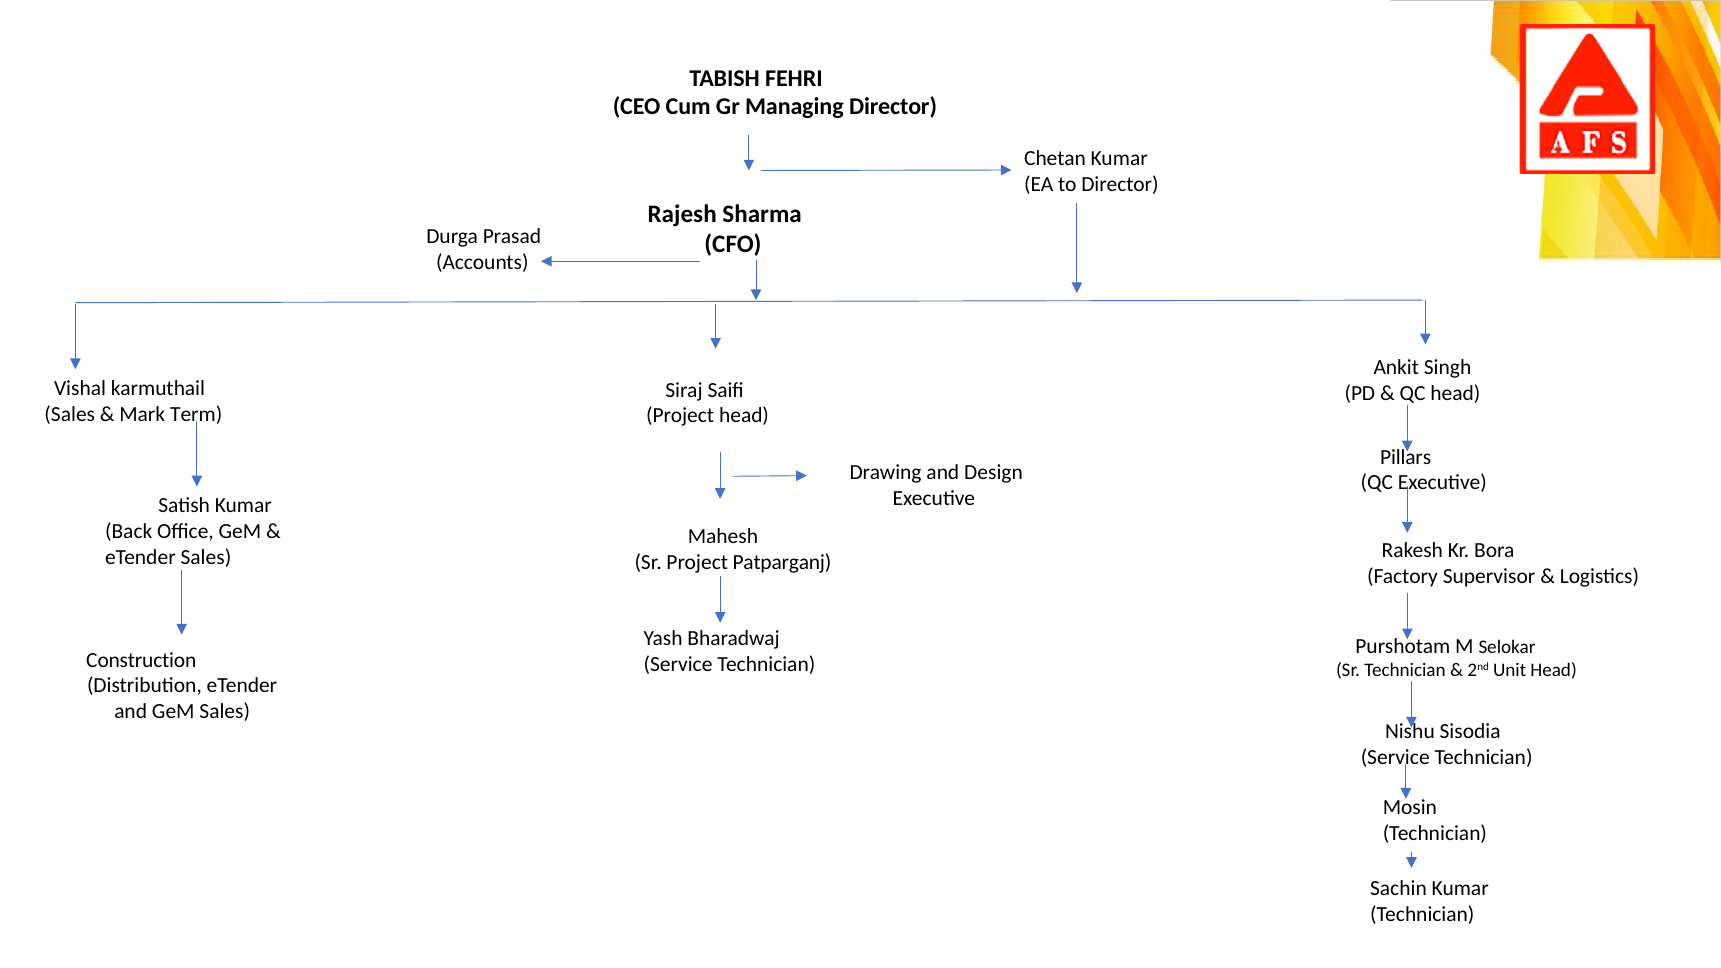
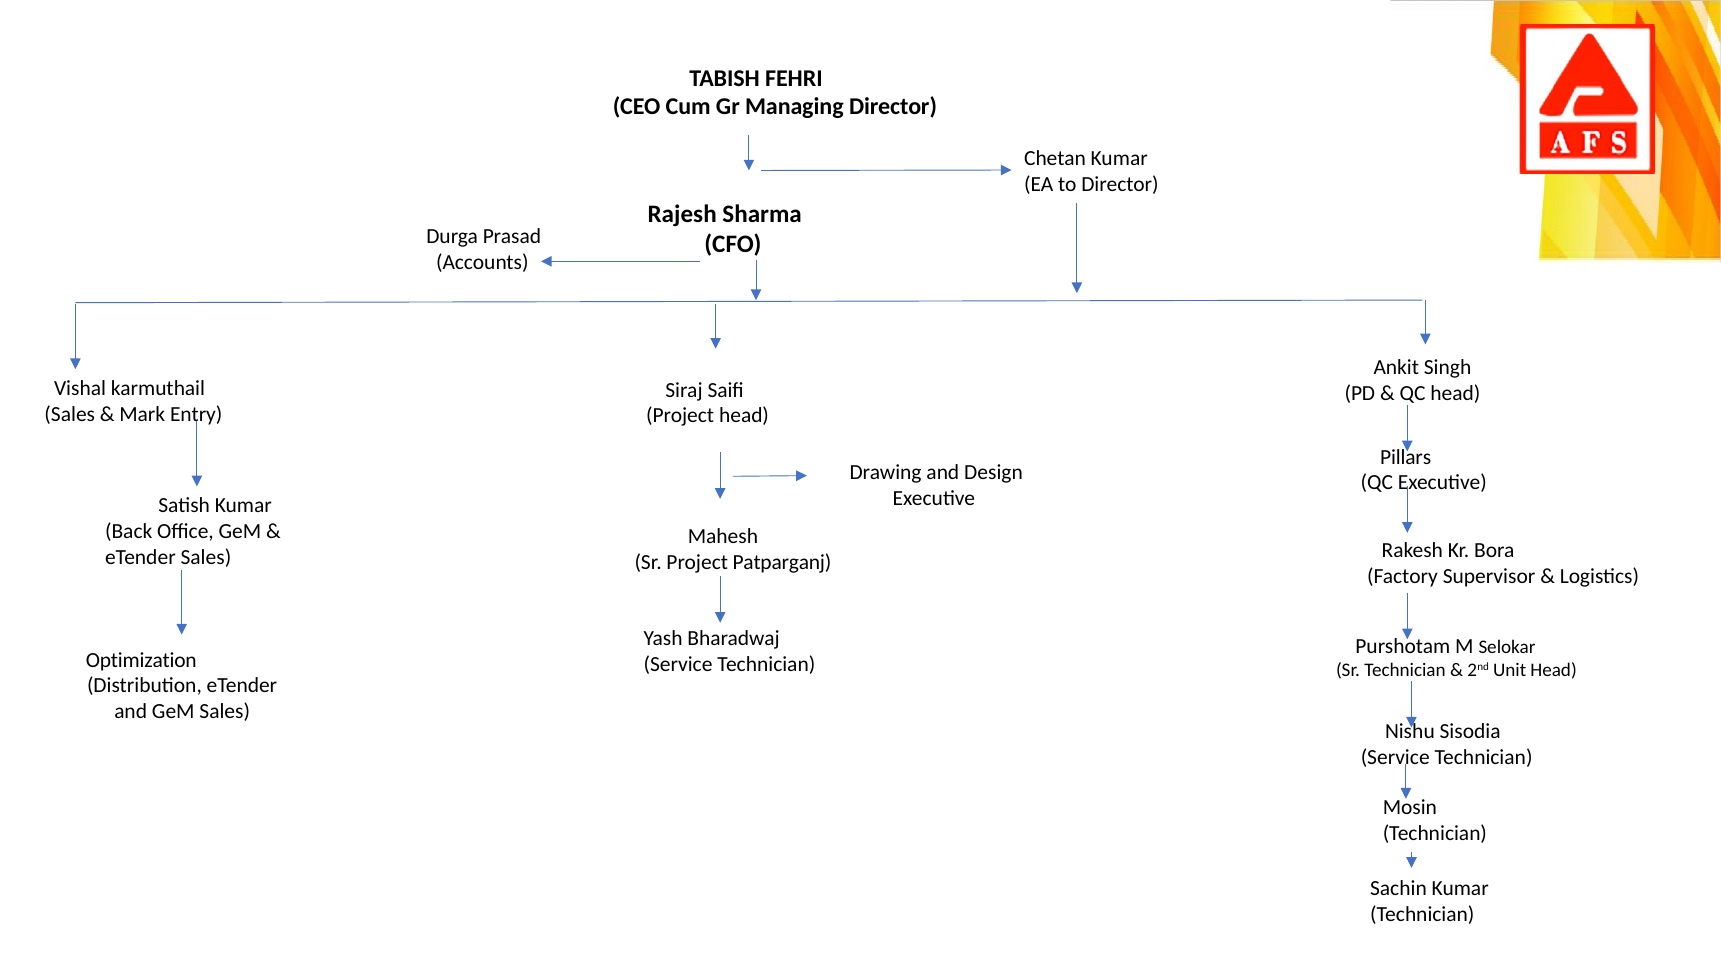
Term: Term -> Entry (196, 414)
Construction: Construction -> Optimization (141, 660)
